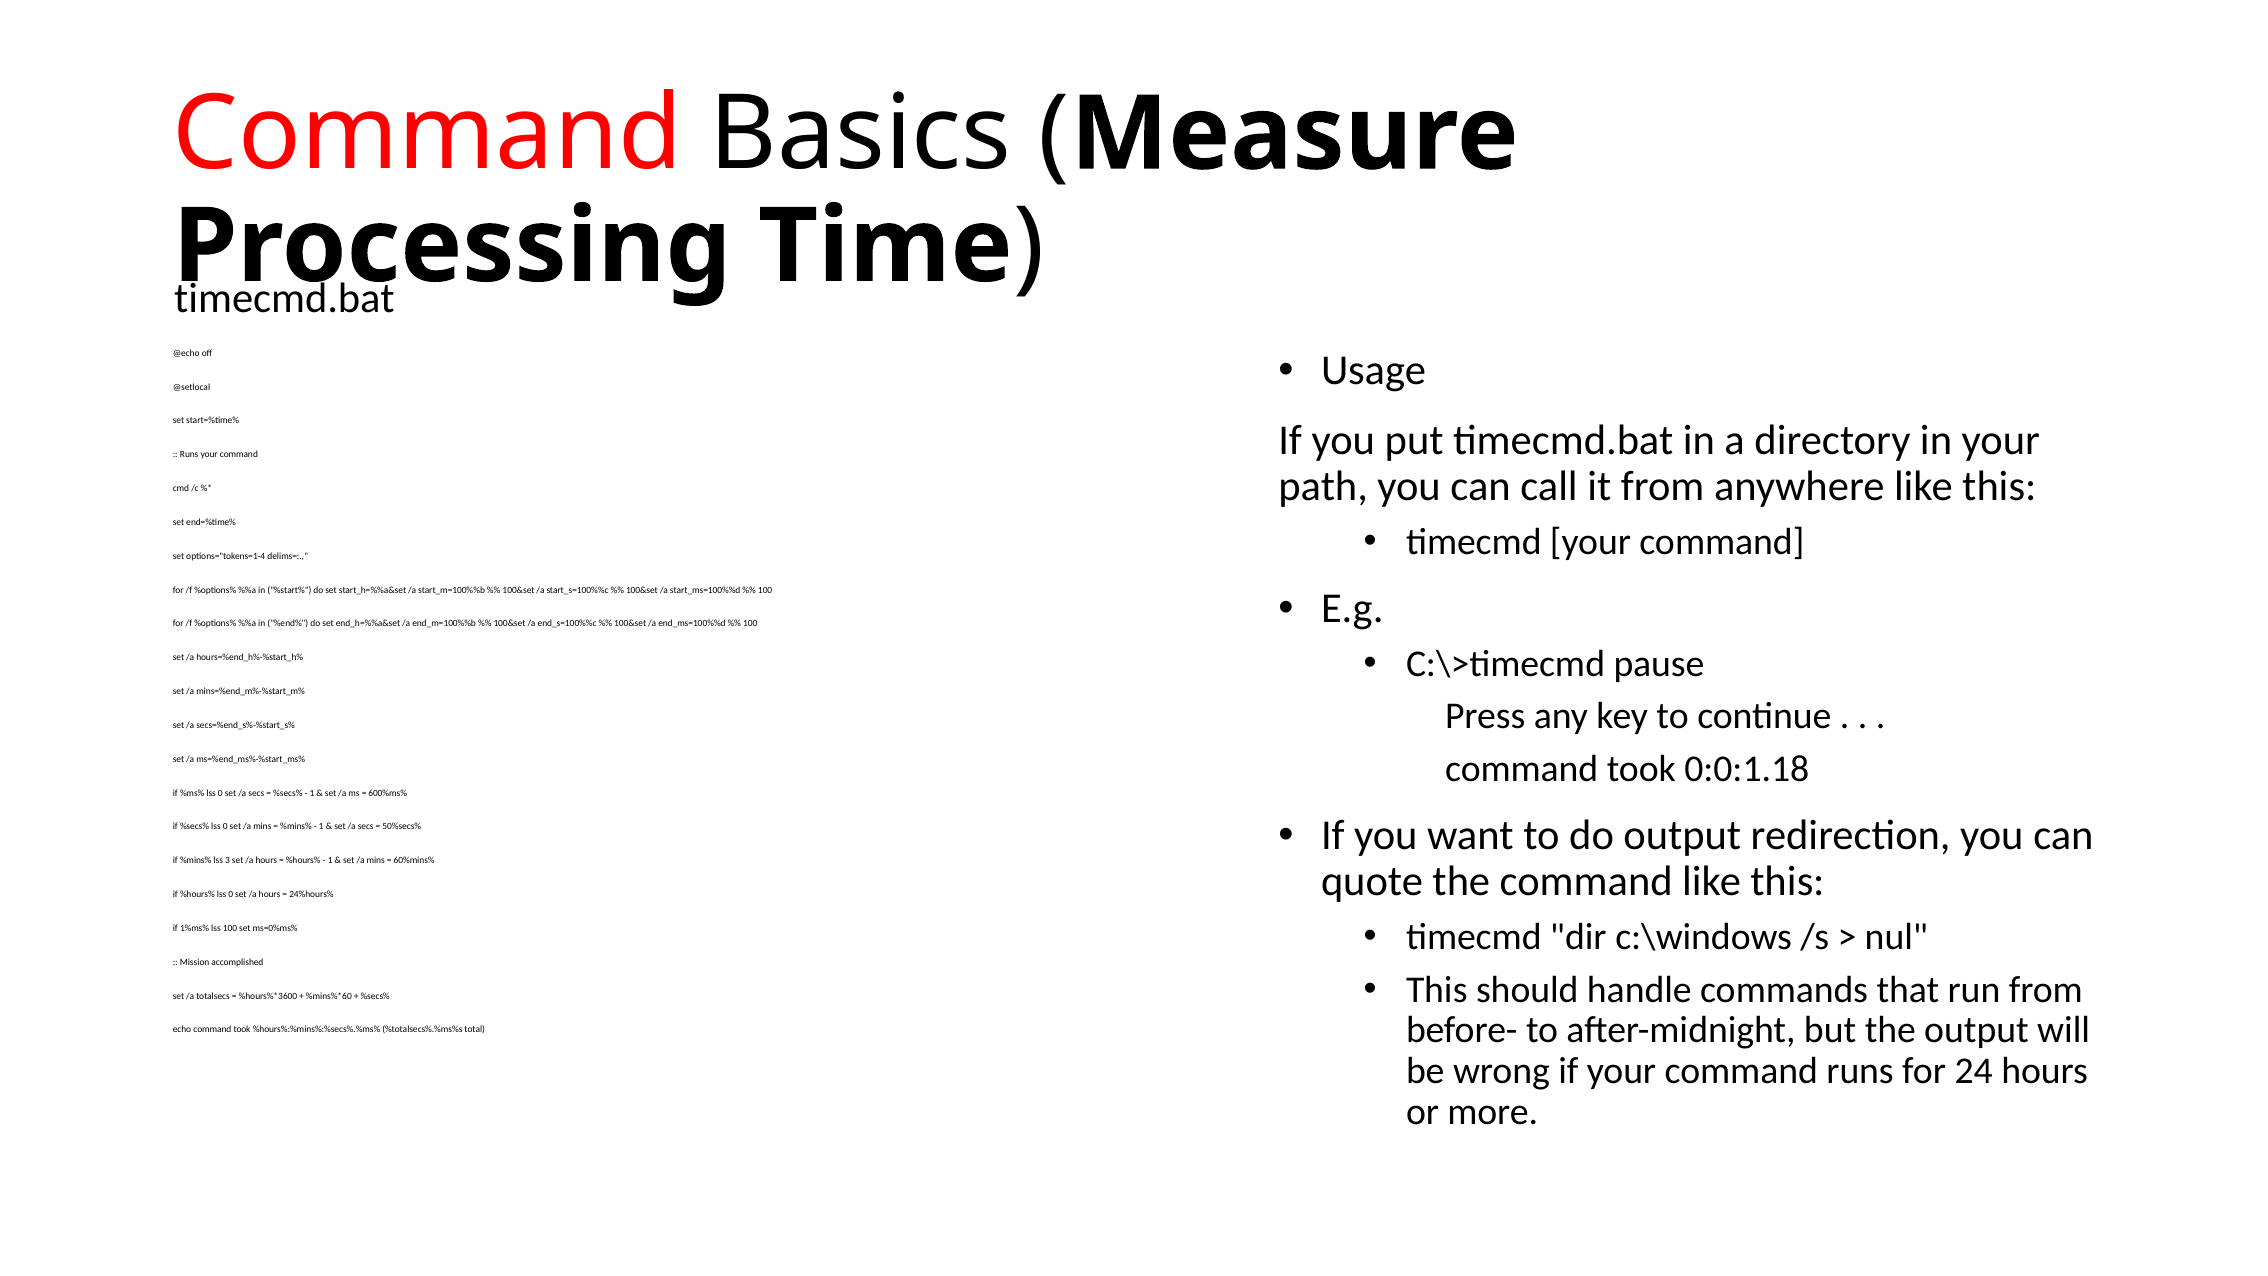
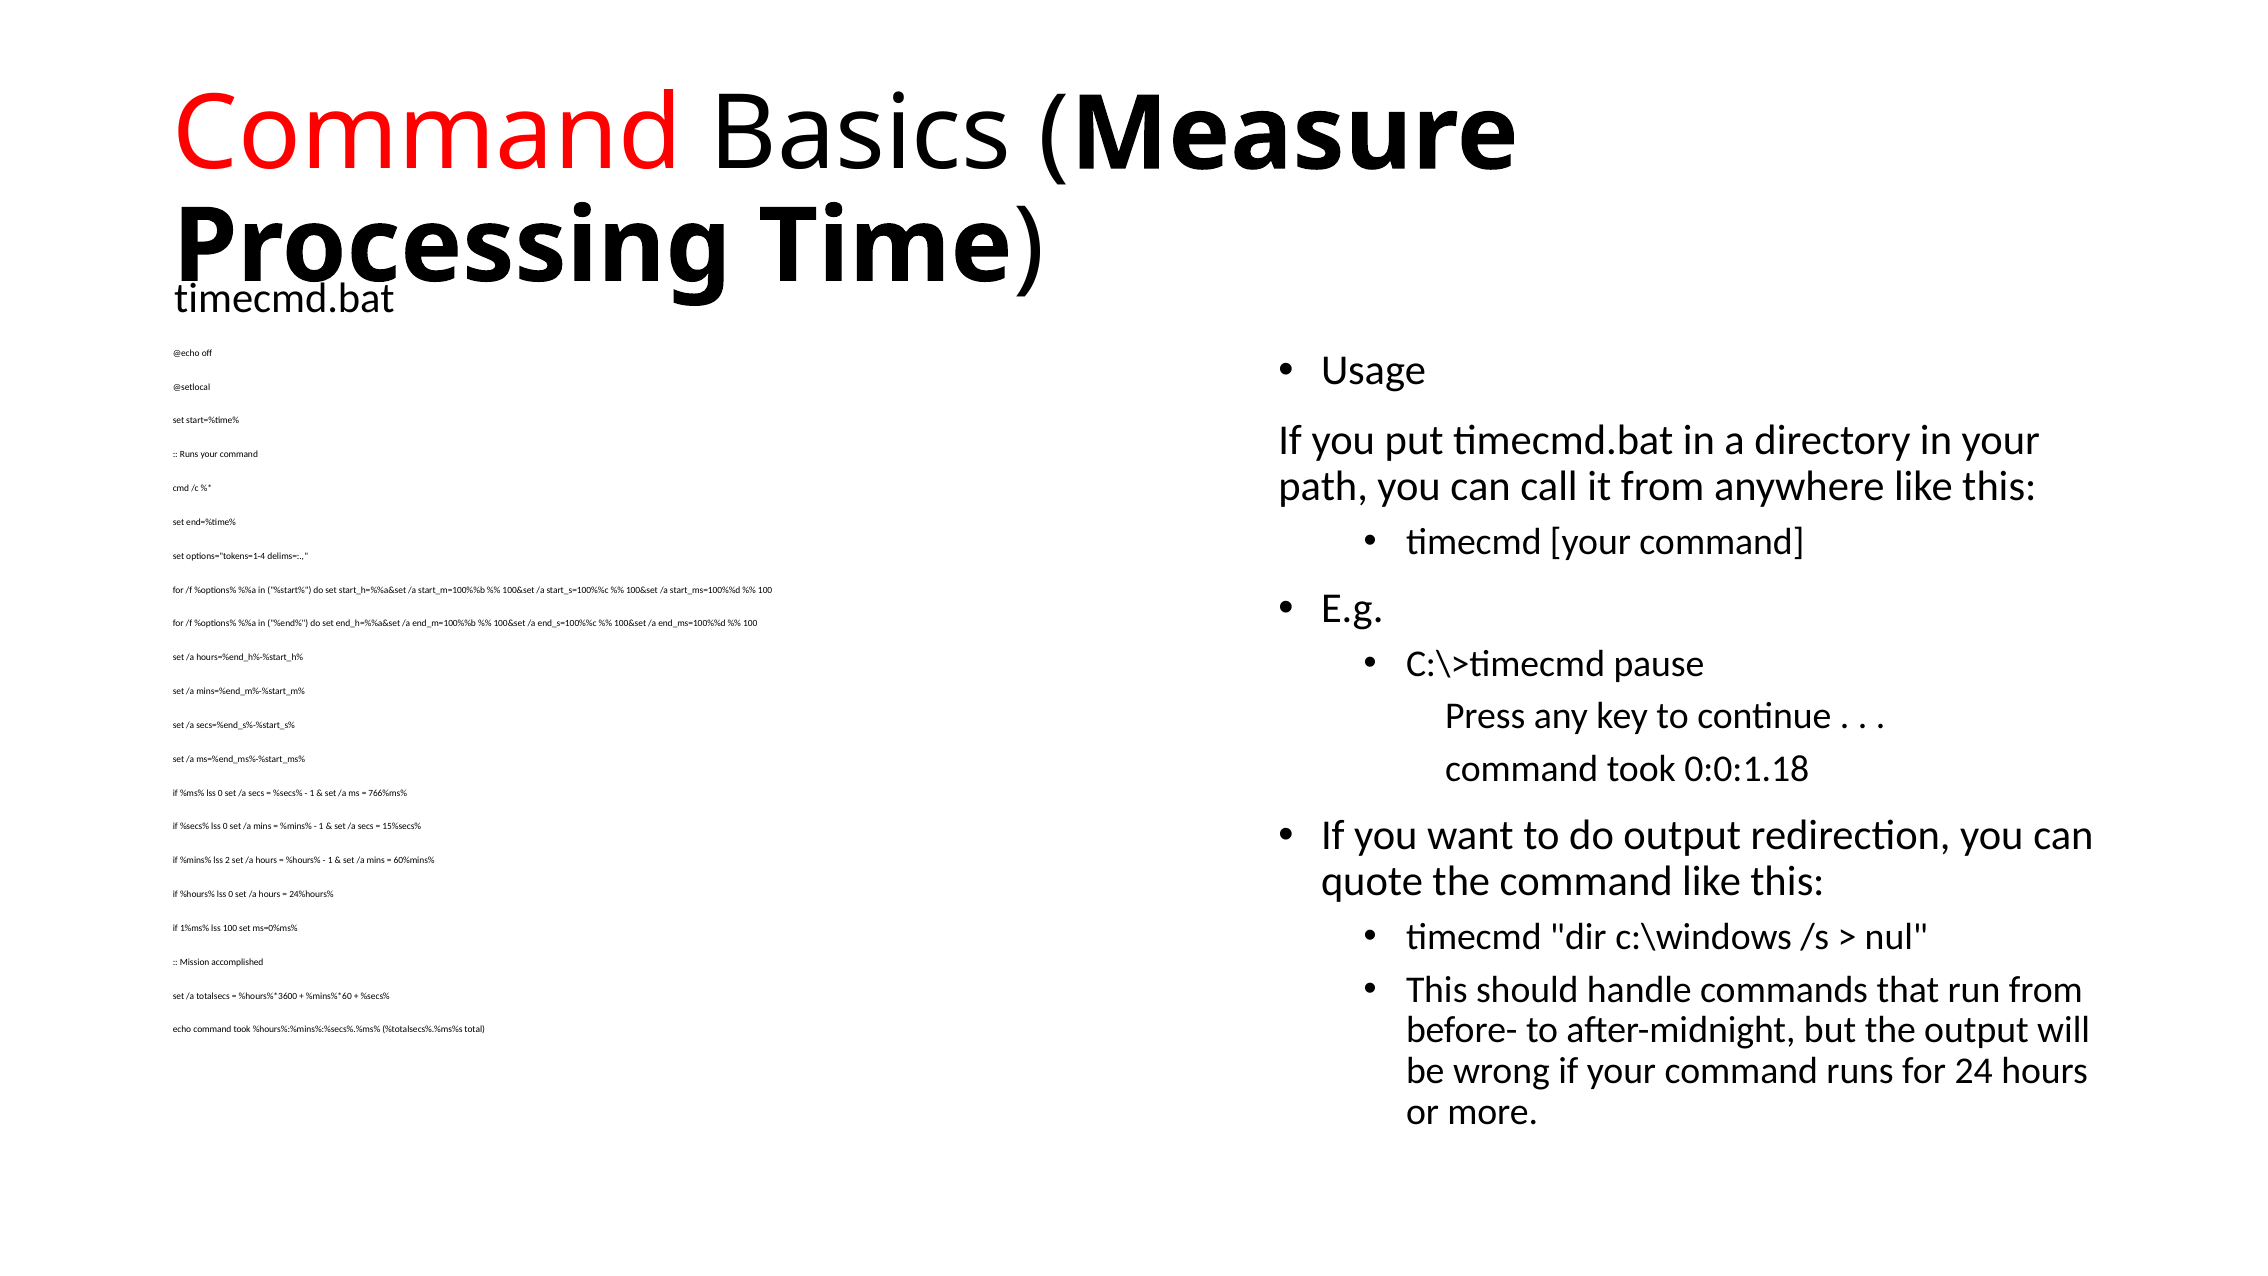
600%ms%: 600%ms% -> 766%ms% (388, 793)
50%secs%: 50%secs% -> 15%secs% (402, 827)
3: 3 -> 2 (227, 860)
